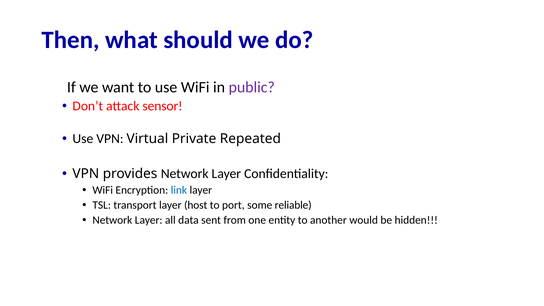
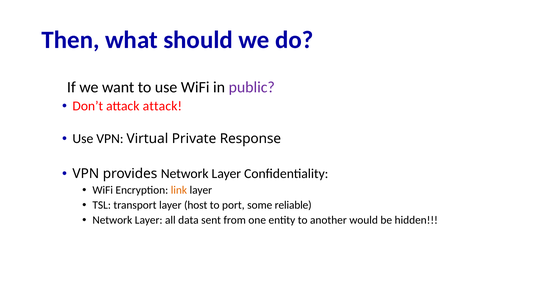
attack sensor: sensor -> attack (162, 106)
Repeated: Repeated -> Response (250, 139)
link colour: blue -> orange (179, 190)
